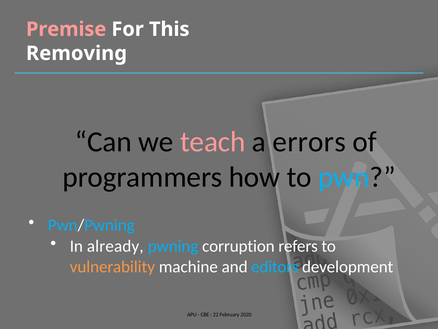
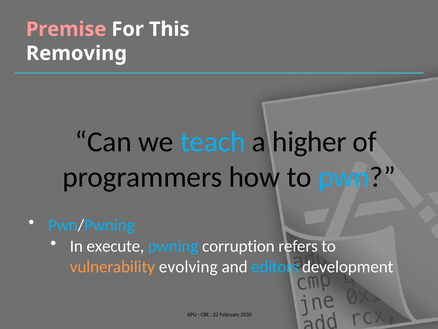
teach colour: pink -> light blue (213, 142)
errors: errors -> higher (309, 142)
already: already -> execute (115, 246)
machine: machine -> evolving (188, 266)
